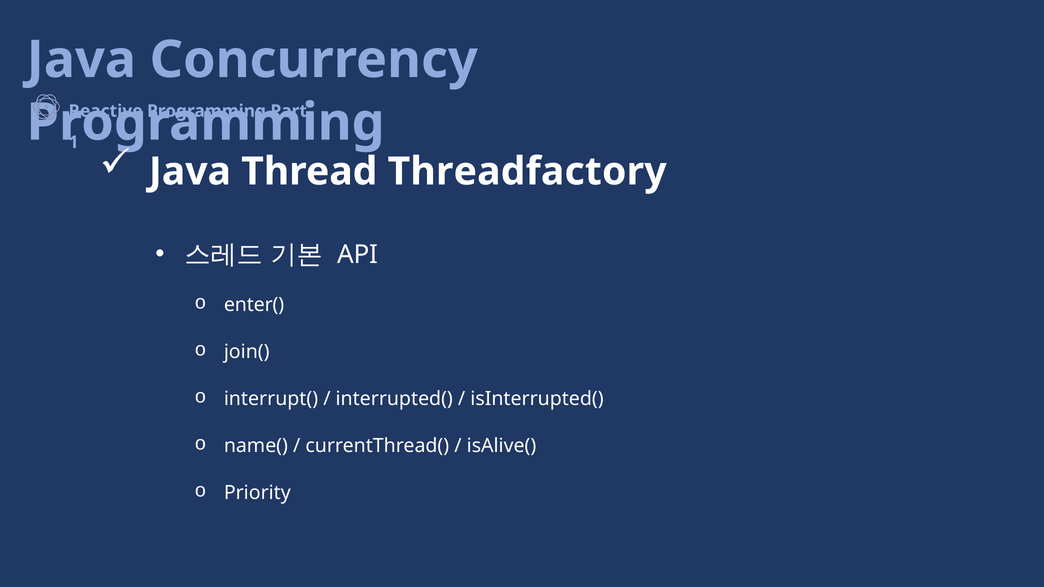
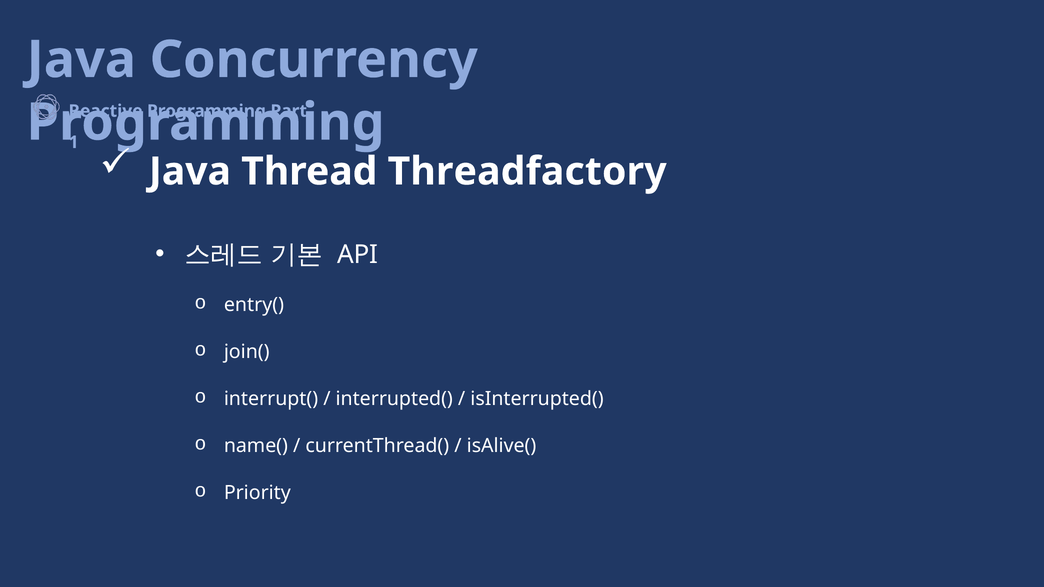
enter(: enter( -> entry( (254, 305)
